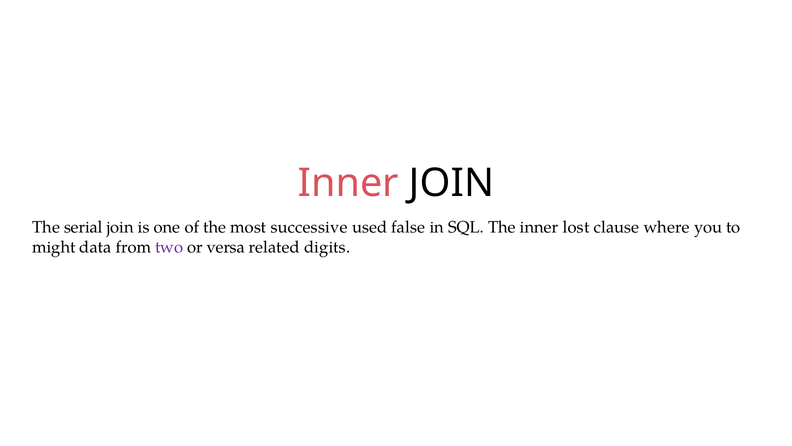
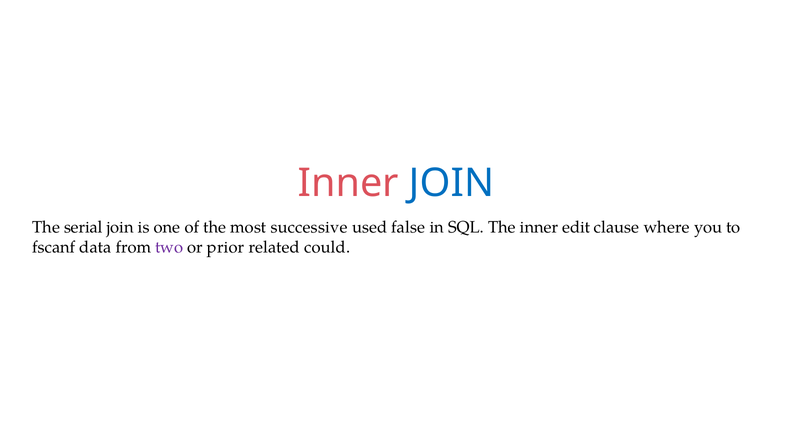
JOIN colour: black -> blue (452, 183)
lost: lost -> edit (576, 227)
might: might -> fscanf (54, 247)
versa: versa -> prior (226, 247)
digits: digits -> could (327, 247)
